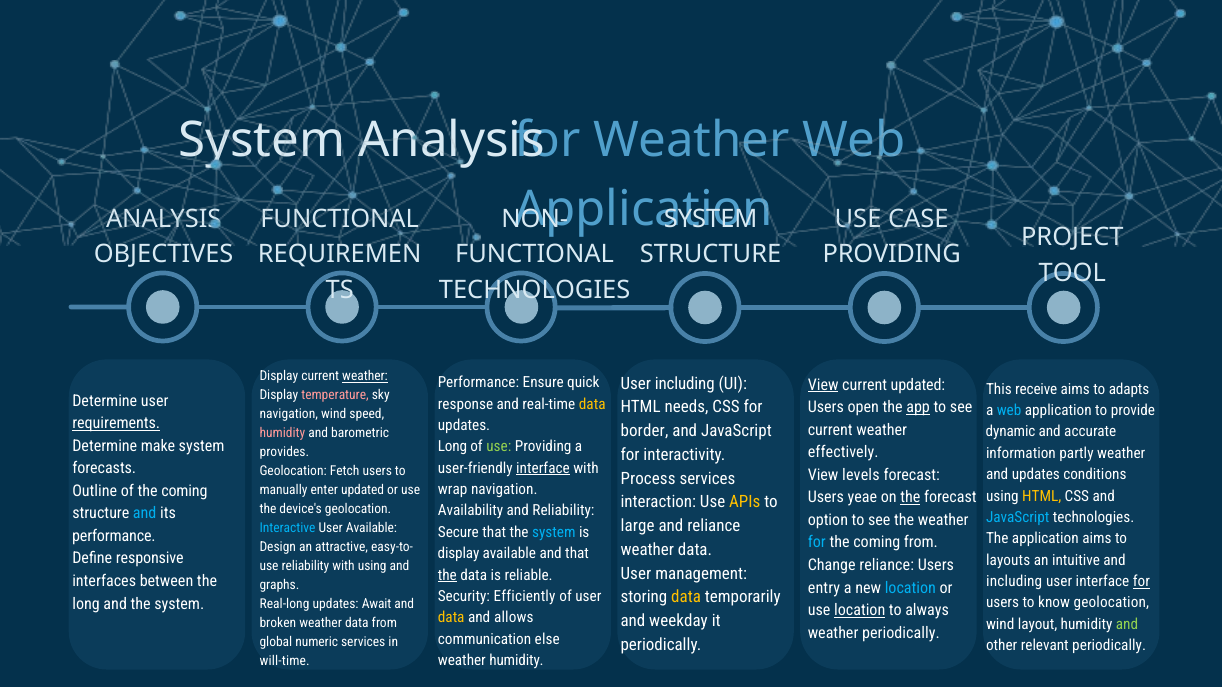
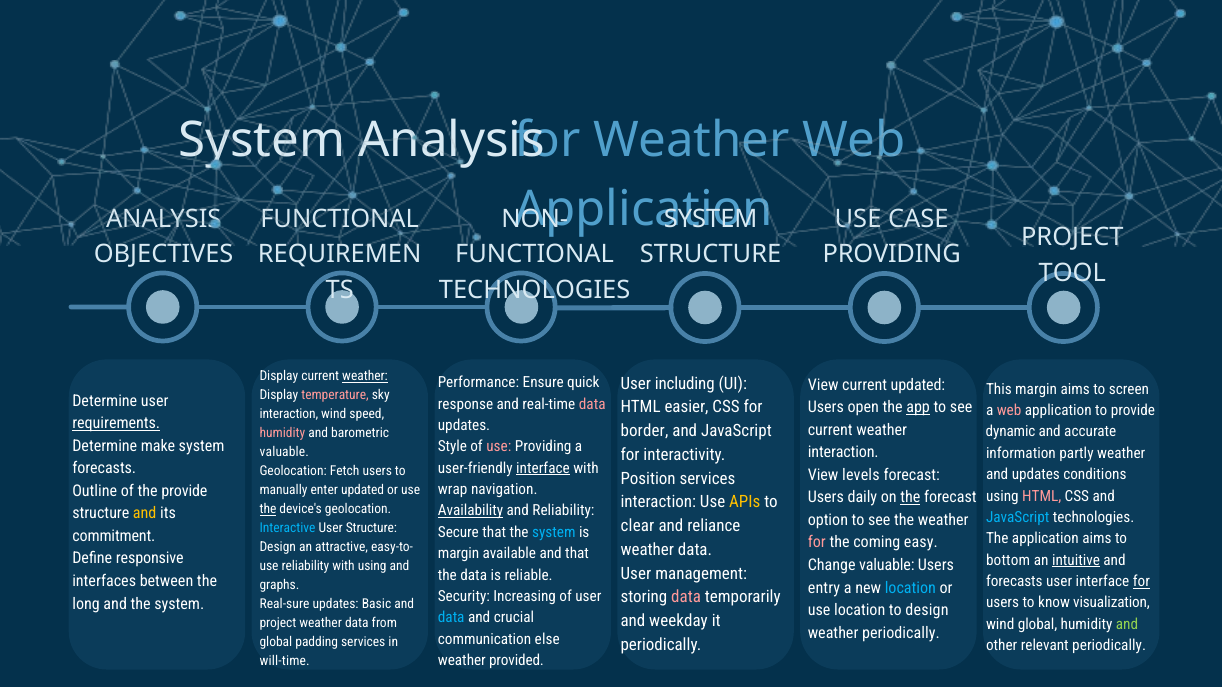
View underline: present -> none (823, 385)
This receive: receive -> margin (1036, 389)
adapts: adapts -> screen (1129, 389)
data colour: yellow -> pink (592, 404)
needs: needs -> easier (687, 407)
web colour: light blue -> pink (1009, 411)
navigation: navigation -> interaction (289, 415)
Long: Long -> Style (452, 447)
use colour: light green -> pink (499, 447)
effectively: effectively -> interaction (843, 453)
provides: provides -> valuable (284, 453)
Process: Process -> Position (648, 479)
of the coming: coming -> provide (184, 491)
HTML colour: yellow -> pink (1042, 496)
yeae: yeae -> daily (862, 498)
the underline: none -> present (268, 510)
Availability underline: none -> present (471, 511)
and colour: light blue -> yellow (145, 514)
large: large -> clear (638, 526)
User Available: Available -> Structure (371, 529)
performance: performance -> commitment (114, 536)
for colour: light blue -> pink (817, 543)
coming from: from -> easy (921, 543)
display: display -> margin (459, 554)
layouts: layouts -> bottom (1008, 560)
intuitive underline: none -> present (1076, 560)
Change reliance: reliance -> valuable (887, 565)
the underline: present -> none (447, 575)
including: including -> forecasts (1014, 582)
Efficiently: Efficiently -> Increasing (525, 597)
data colour: yellow -> pink (686, 598)
know geolocation: geolocation -> visualization (1112, 603)
Real-long: Real-long -> Real-sure (285, 605)
Await: Await -> Basic (377, 605)
location underline: present -> none (860, 611)
to always: always -> design (927, 611)
data colour: yellow -> light blue (451, 618)
allows: allows -> crucial (514, 618)
broken: broken -> project (278, 624)
wind layout: layout -> global (1038, 625)
numeric: numeric -> padding (317, 643)
weather humidity: humidity -> provided (517, 661)
